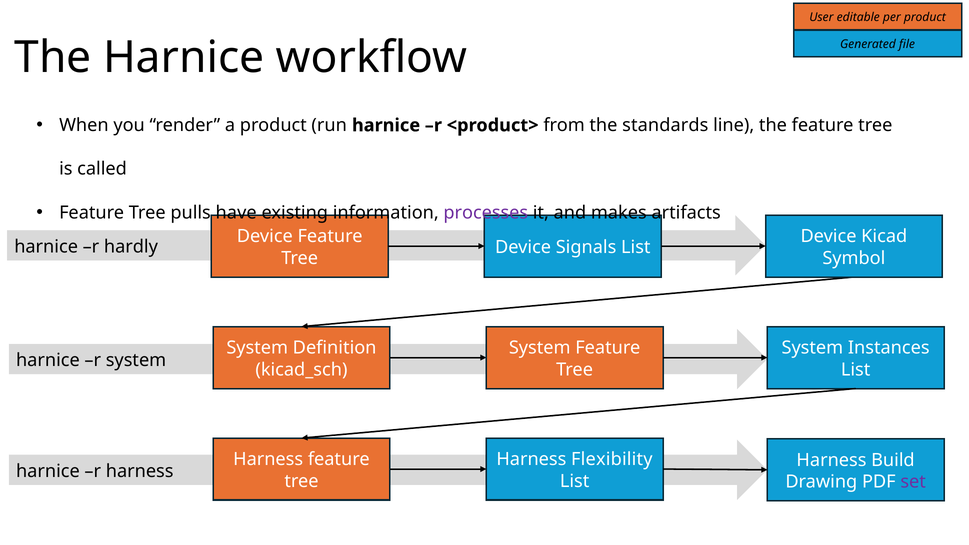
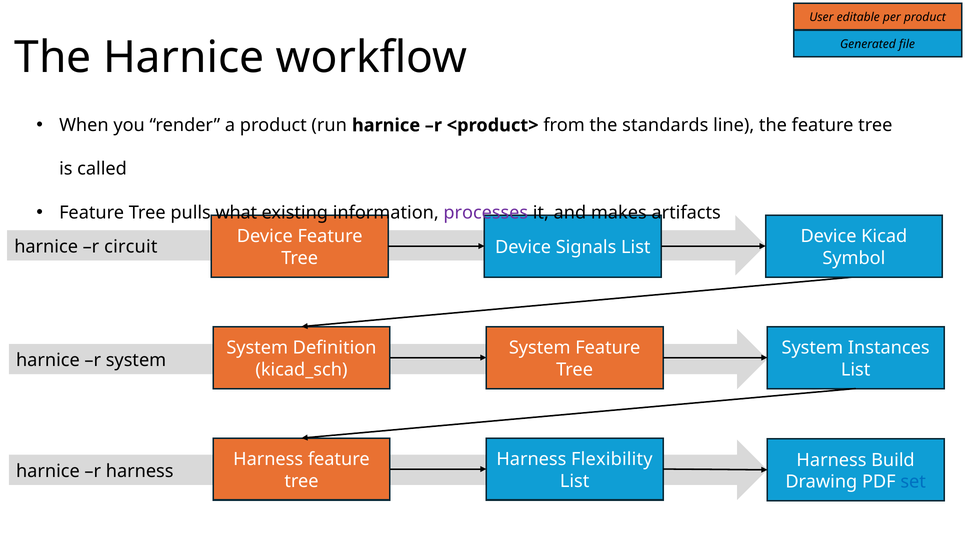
have: have -> what (236, 213)
hardly: hardly -> circuit (131, 247)
set colour: purple -> blue (913, 482)
